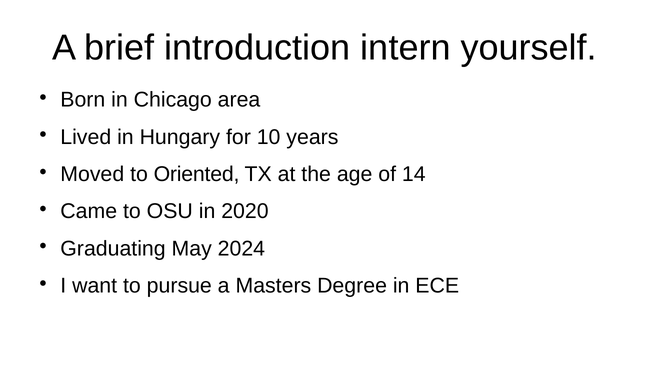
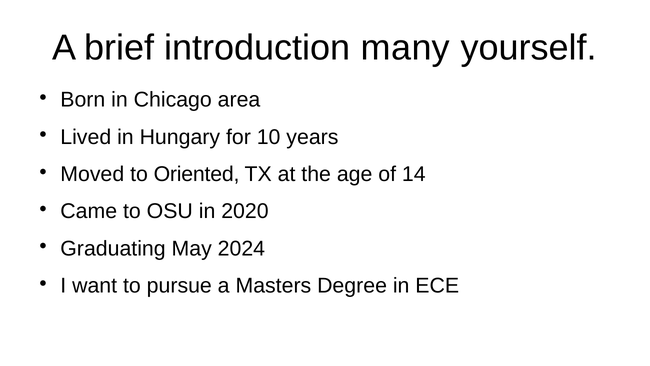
intern: intern -> many (405, 48)
